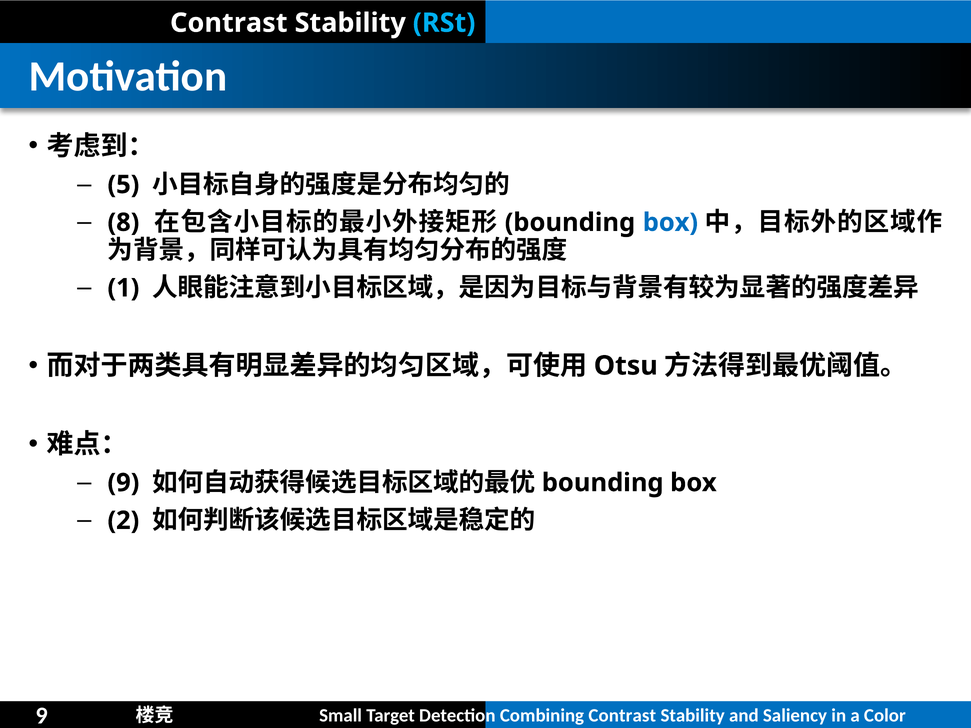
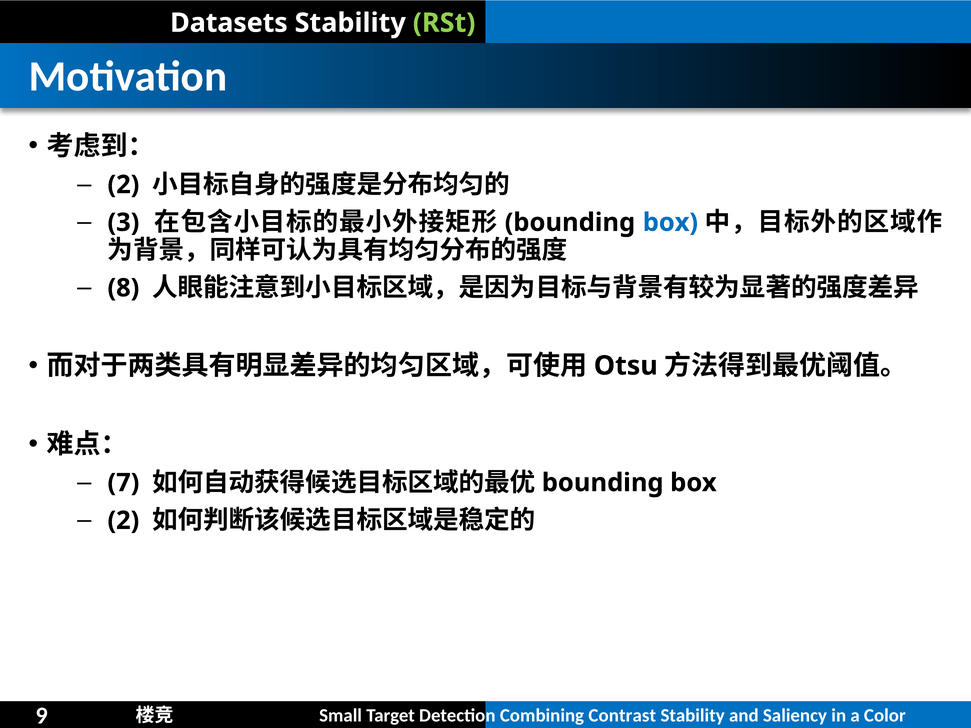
Contrast: Contrast -> Datasets (229, 23)
RSt colour: light blue -> light green (444, 23)
5: 5 -> 2 (123, 185)
8: 8 -> 3 (123, 223)
1: 1 -> 8 (123, 288)
9: 9 -> 7 (123, 483)
